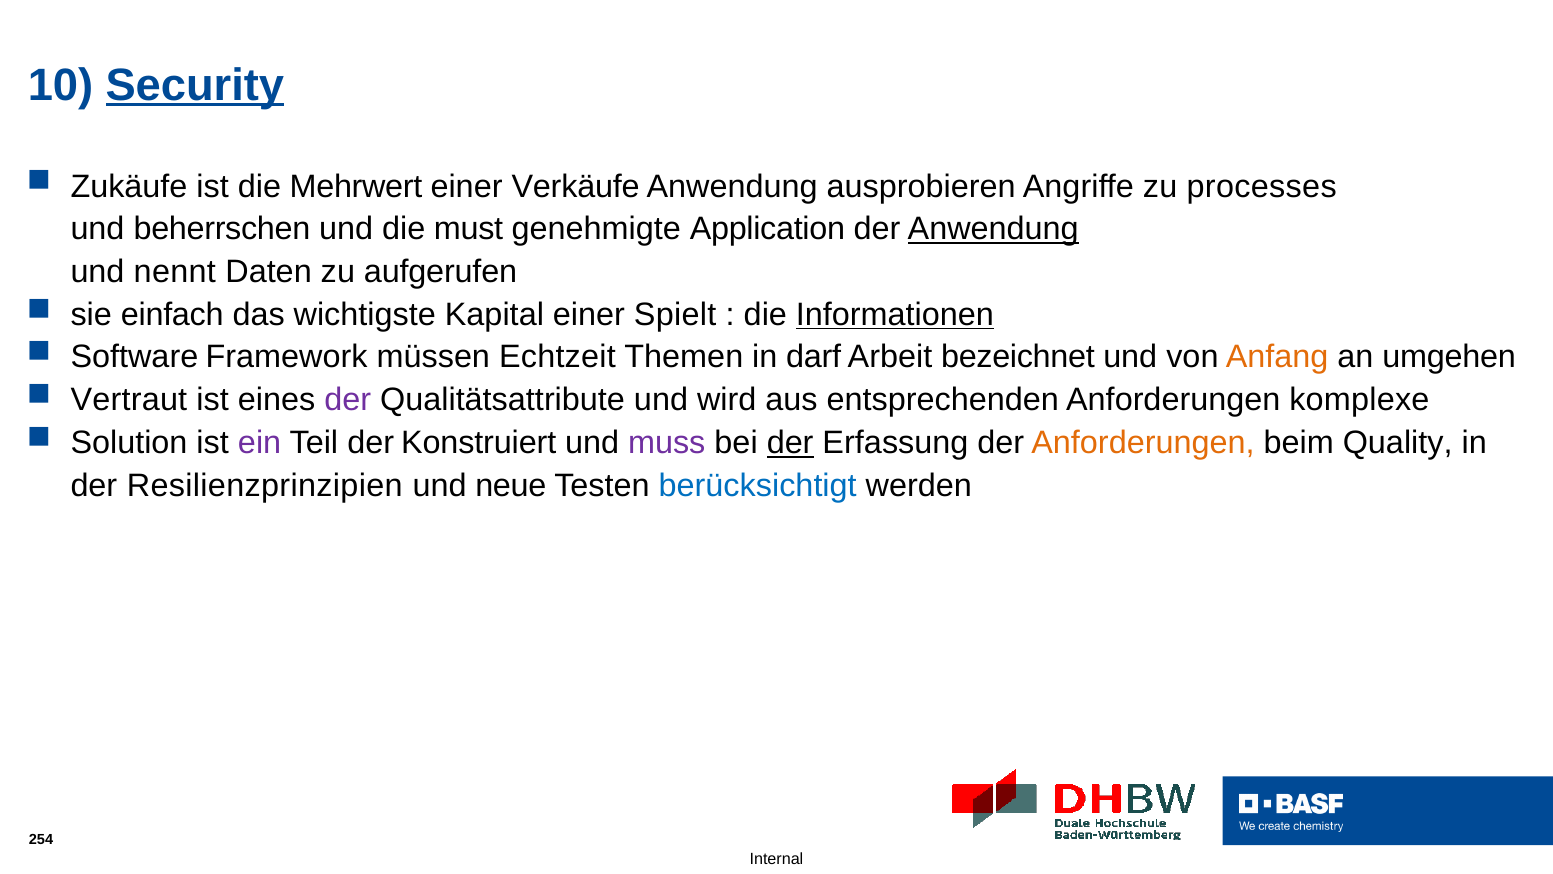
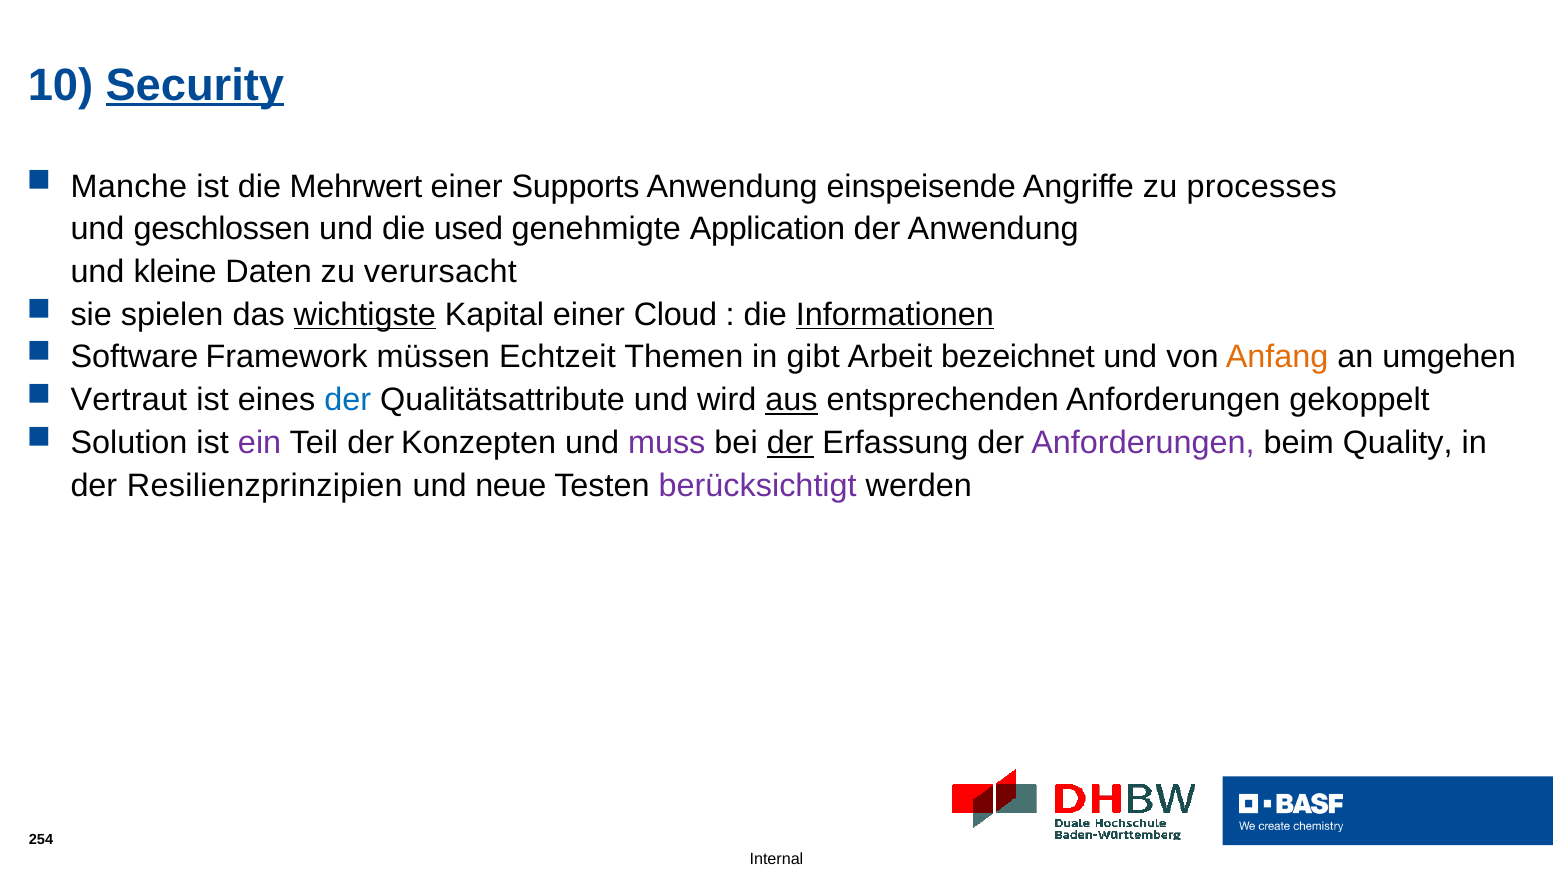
Zukäufe: Zukäufe -> Manche (129, 186)
Verkäufe: Verkäufe -> Supports (576, 186)
ausprobieren: ausprobieren -> einspeisende (921, 186)
beherrschen: beherrschen -> geschlossen (222, 229)
must: must -> used (469, 229)
Anwendung underline: present -> none (993, 229)
nennt: nennt -> kleine (175, 272)
aufgerufen: aufgerufen -> verursacht (440, 272)
einfach: einfach -> spielen (172, 314)
wichtigste underline: none -> present (365, 314)
Spielt: Spielt -> Cloud (676, 314)
darf: darf -> gibt (813, 357)
der colour: purple -> blue (348, 400)
aus underline: none -> present (791, 400)
komplexe: komplexe -> gekoppelt (1359, 400)
Konstruiert: Konstruiert -> Konzepten (479, 443)
Anforderungen colour: orange -> purple (1143, 443)
berücksichtigt colour: blue -> purple (758, 485)
